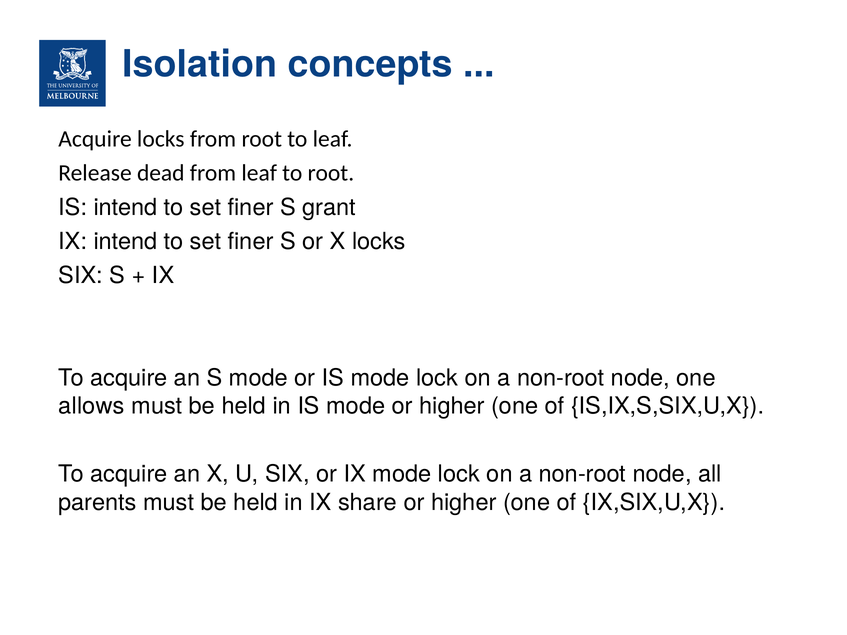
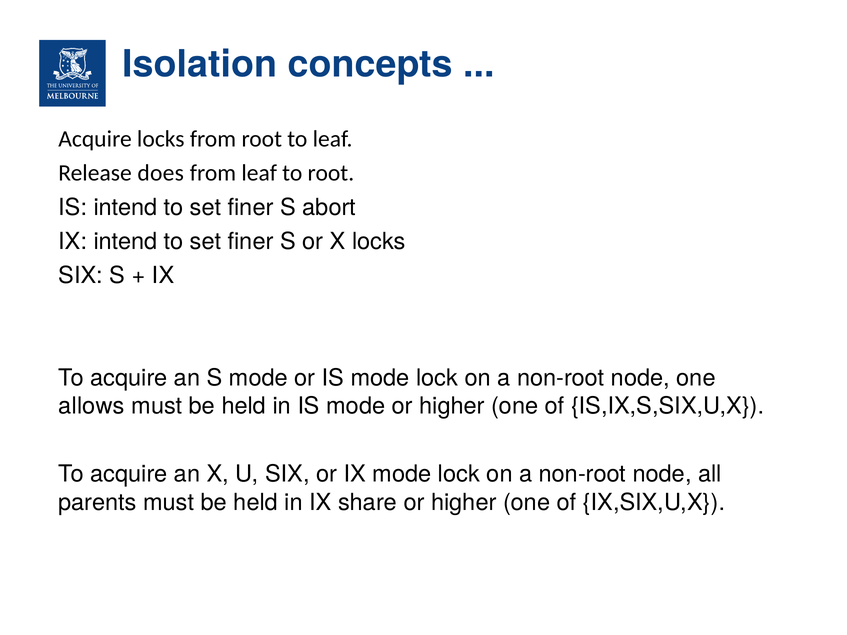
dead: dead -> does (161, 173)
grant: grant -> abort (329, 207)
